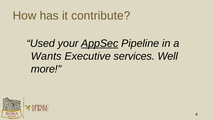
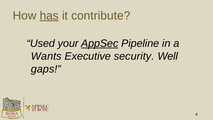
has underline: none -> present (49, 16)
services: services -> security (134, 56)
more: more -> gaps (46, 69)
